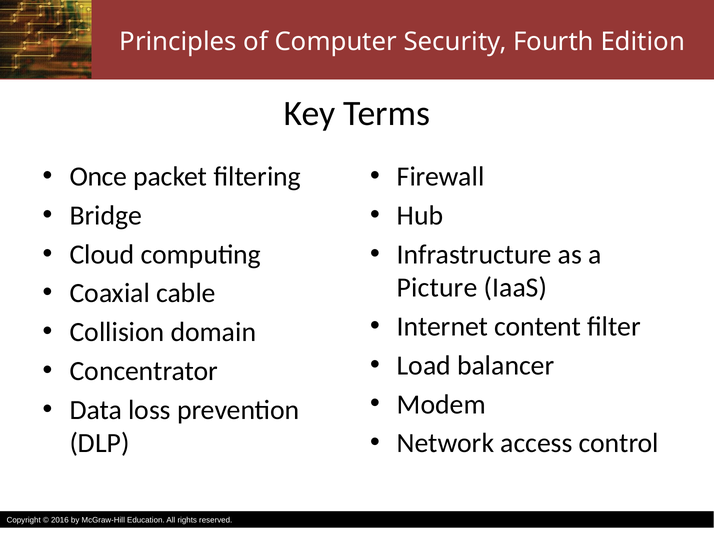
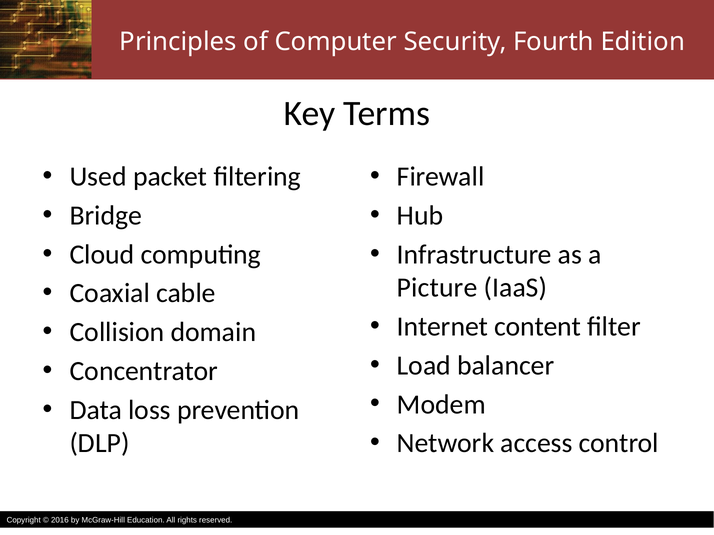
Once: Once -> Used (98, 177)
